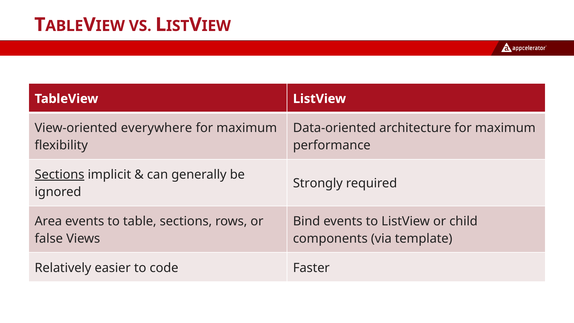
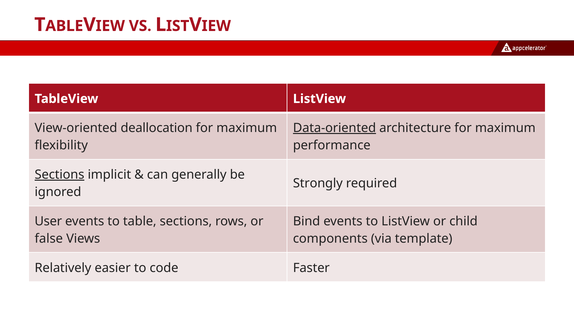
everywhere: everywhere -> deallocation (157, 128)
Data-oriented underline: none -> present (334, 128)
Area: Area -> User (48, 221)
